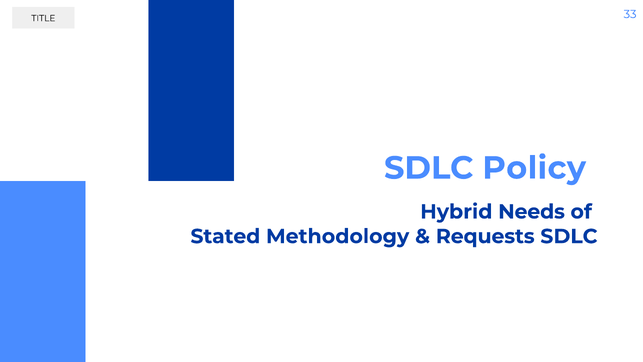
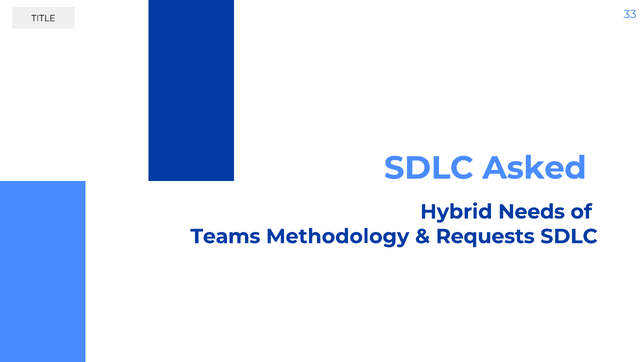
Policy: Policy -> Asked (534, 168)
Stated: Stated -> Teams (225, 236)
